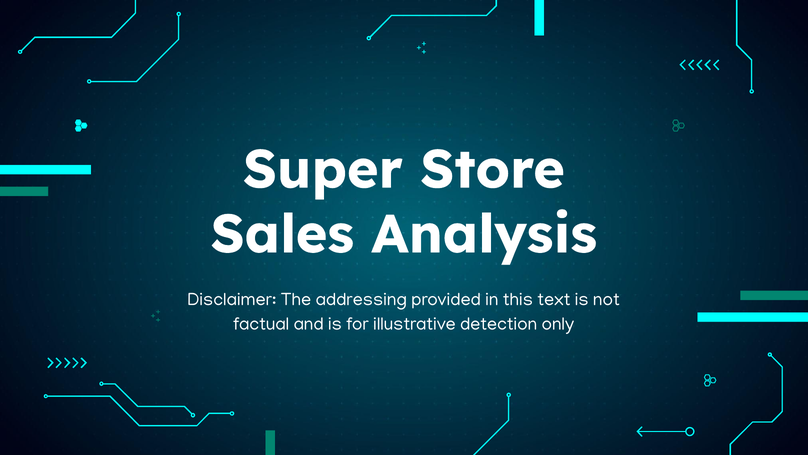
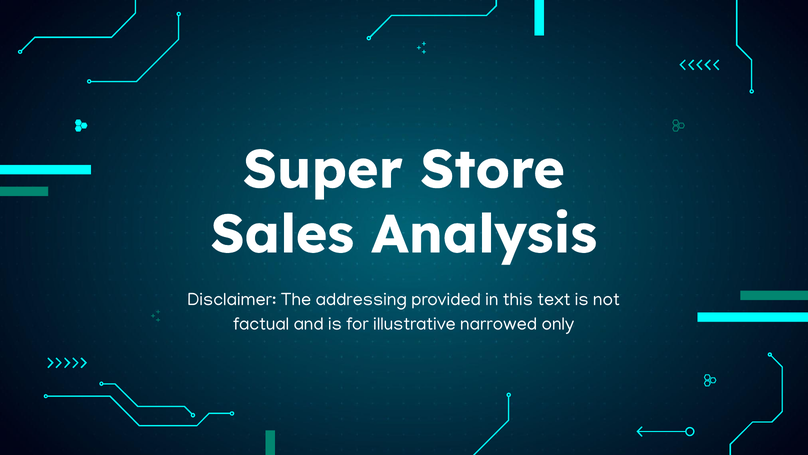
detection: detection -> narrowed (499, 324)
